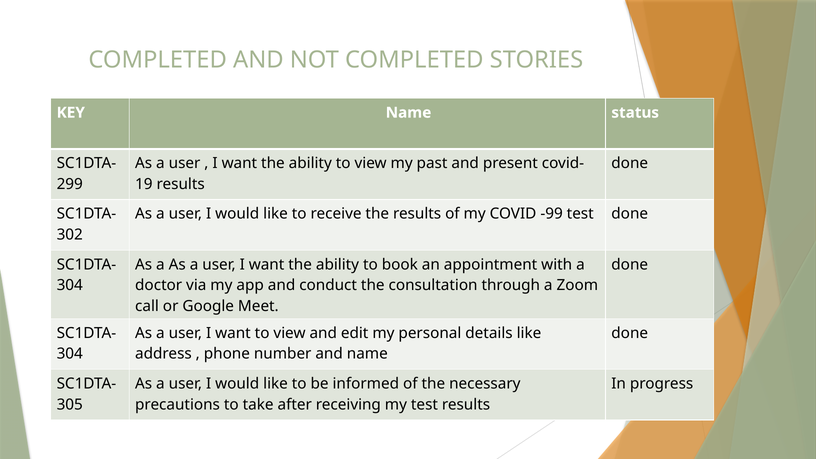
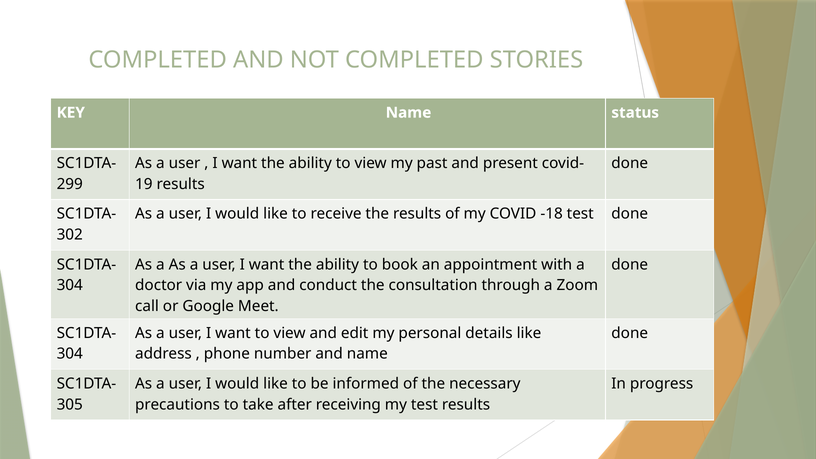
-99: -99 -> -18 (552, 214)
